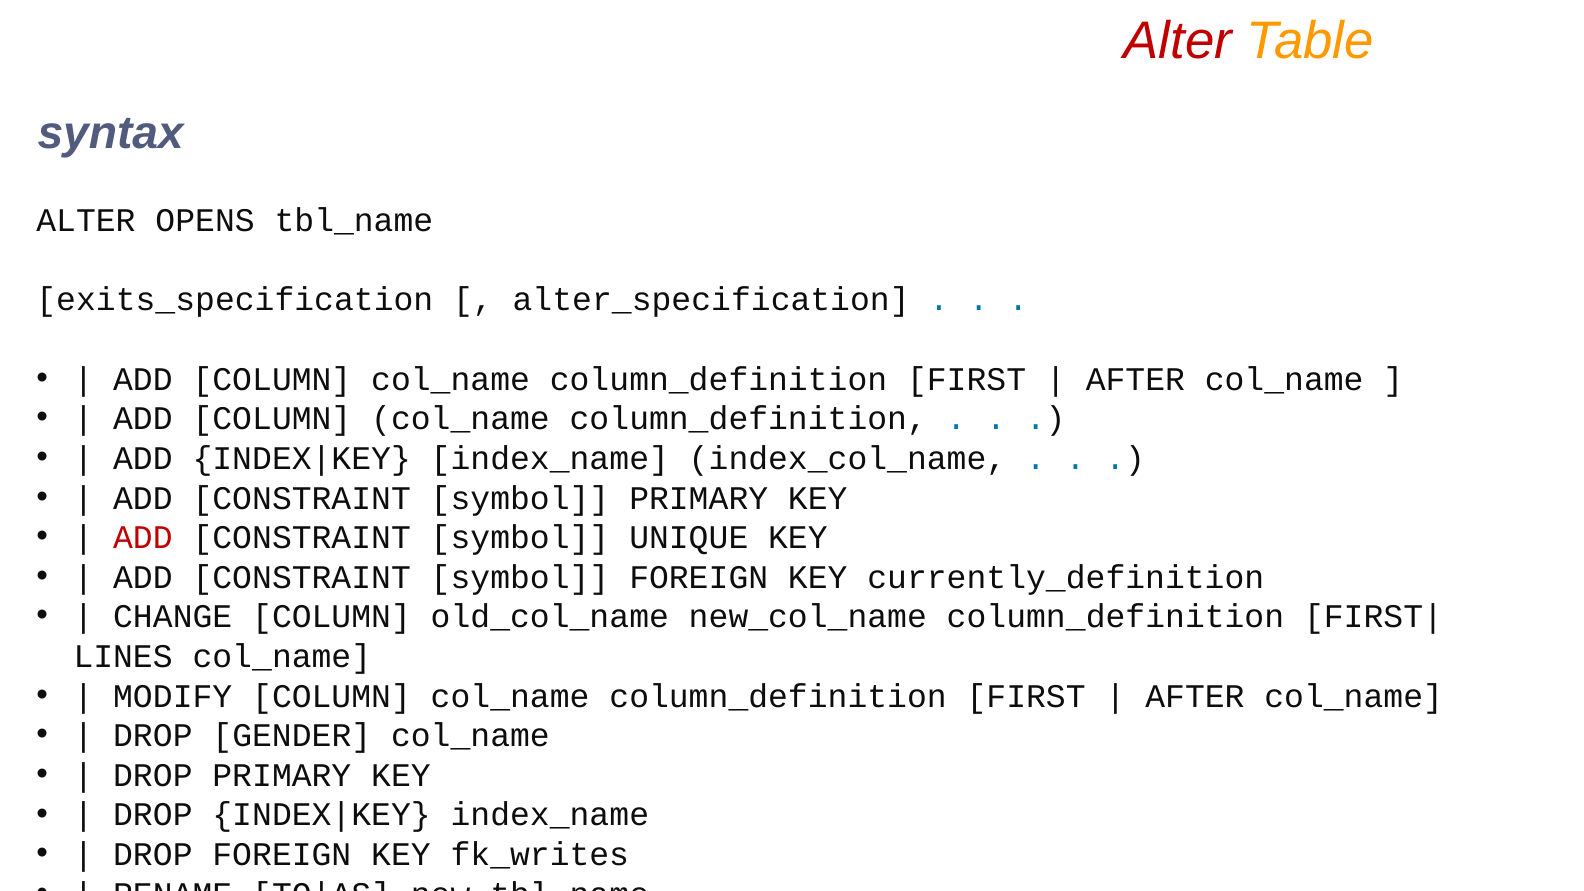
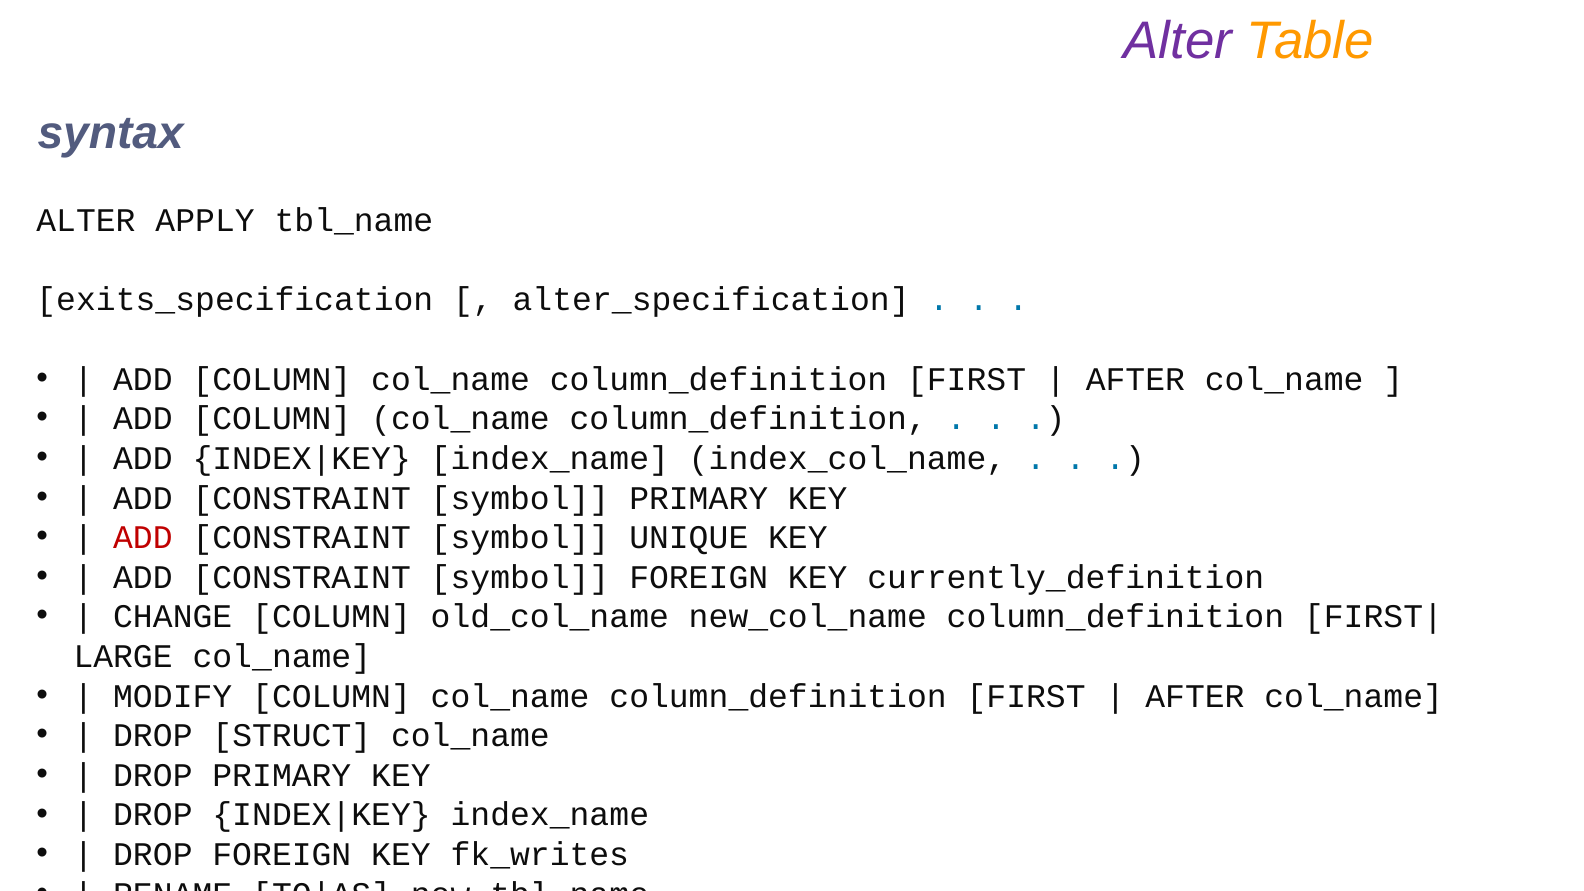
Alter colour: red -> purple (1178, 41)
OPENS: OPENS -> APPLY (205, 221)
LINES: LINES -> LARGE (123, 657)
GENDER: GENDER -> STRUCT (292, 736)
